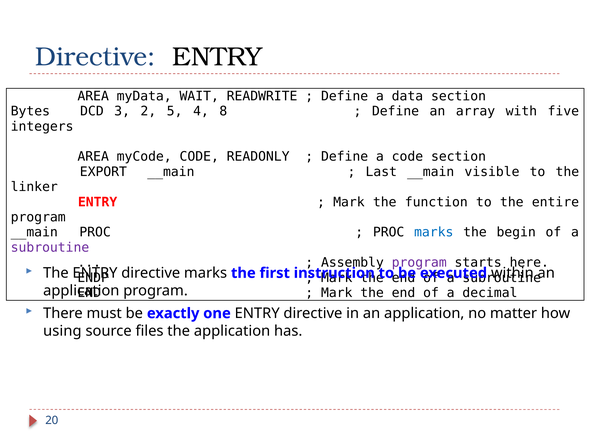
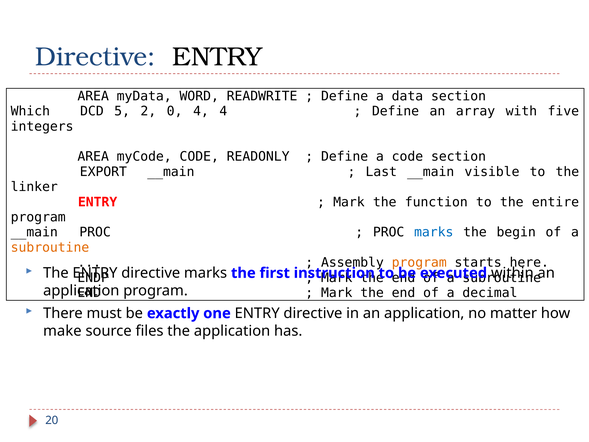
WAIT: WAIT -> WORD (199, 96)
Bytes: Bytes -> Which (30, 111)
3: 3 -> 5 (122, 111)
5: 5 -> 0 (175, 111)
4 8: 8 -> 4 (223, 111)
subroutine colour: purple -> orange (50, 247)
program colour: purple -> orange (419, 262)
using: using -> make (62, 331)
